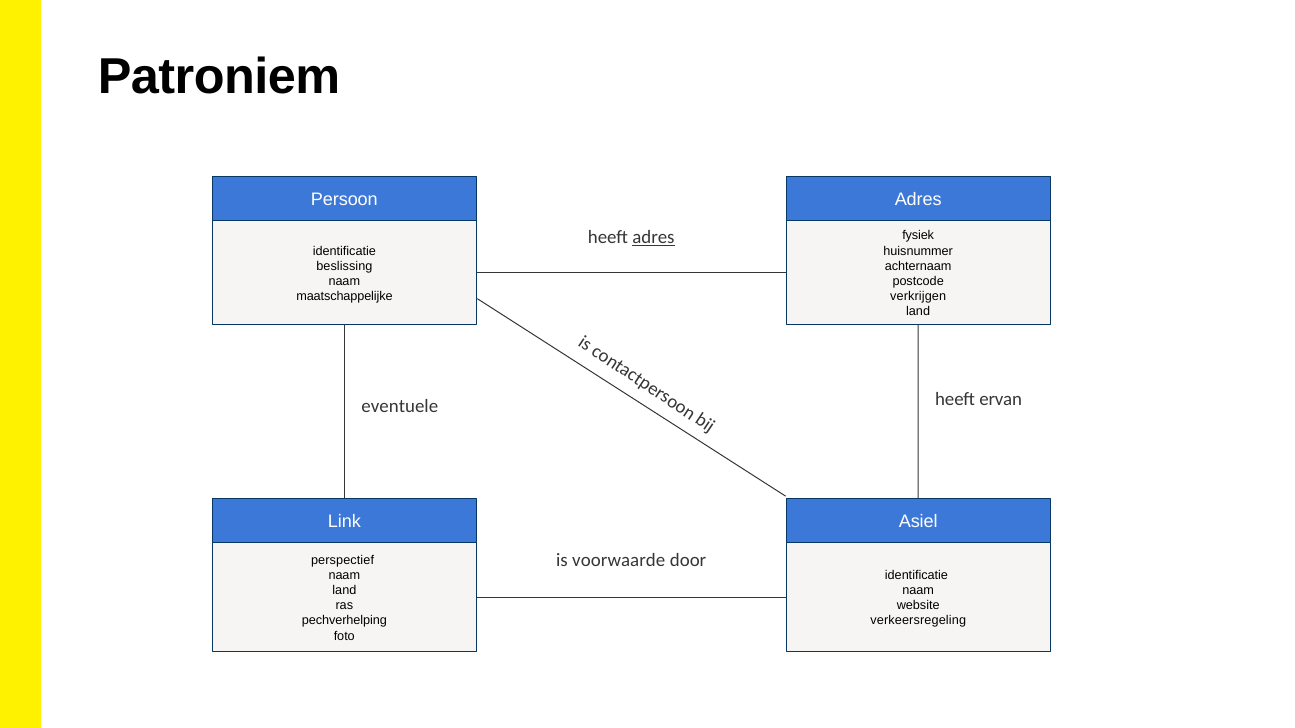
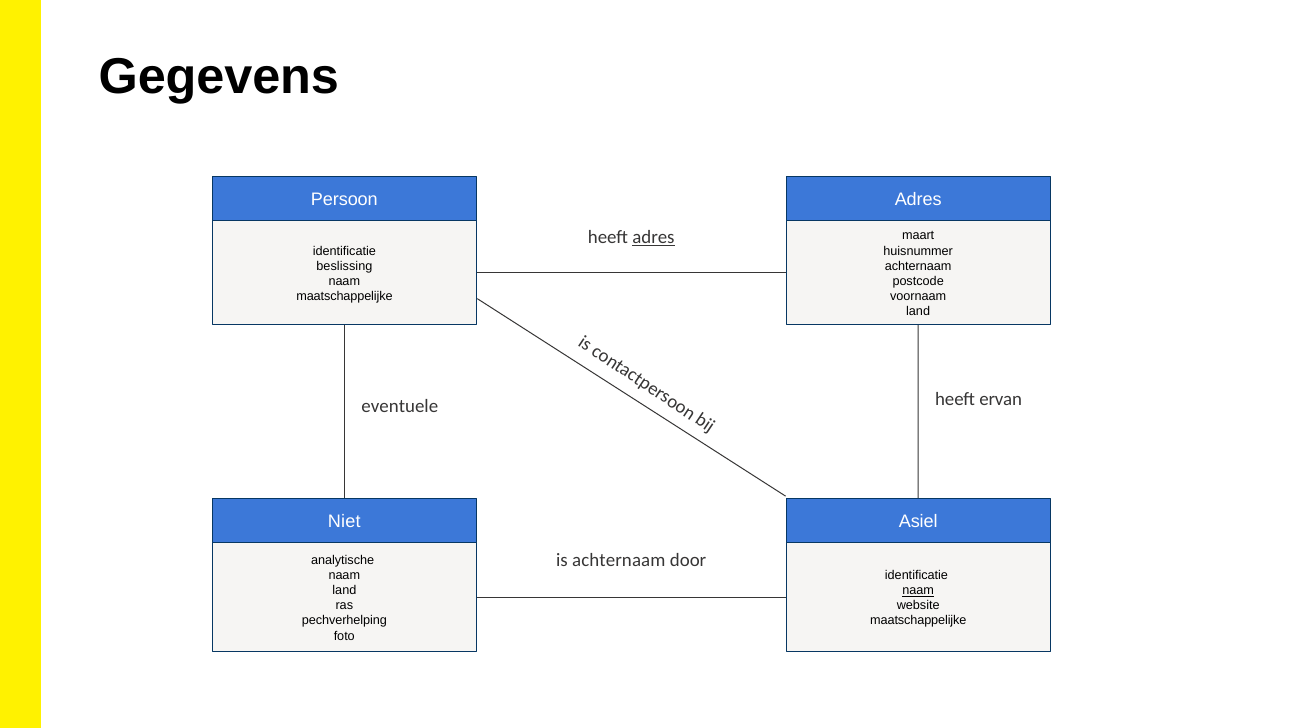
Patroniem: Patroniem -> Gegevens (219, 77)
fysiek: fysiek -> maart (918, 236)
verkrijgen: verkrijgen -> voornaam (918, 296)
Link: Link -> Niet (344, 522)
is voorwaarde: voorwaarde -> achternaam (619, 561)
perspectief: perspectief -> analytische (343, 561)
naam underline: none -> present (918, 591)
verkeersregeling: verkeersregeling -> maatschappelijke (918, 621)
